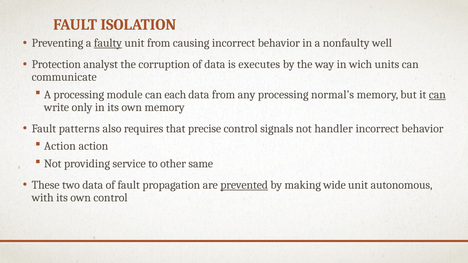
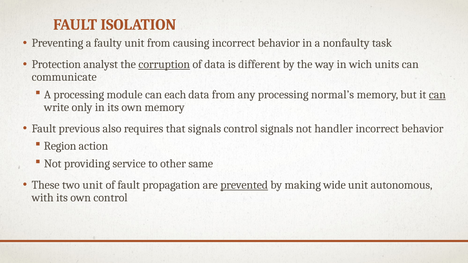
faulty underline: present -> none (108, 43)
well: well -> task (382, 43)
corruption underline: none -> present (164, 65)
executes: executes -> different (259, 65)
patterns: patterns -> previous (79, 129)
that precise: precise -> signals (204, 129)
Action: Action -> Region (60, 146)
two data: data -> unit (93, 185)
